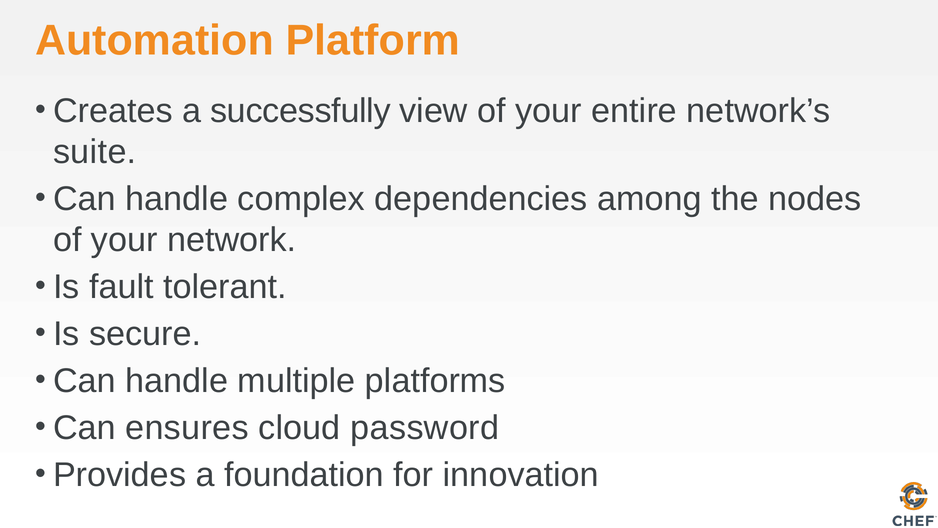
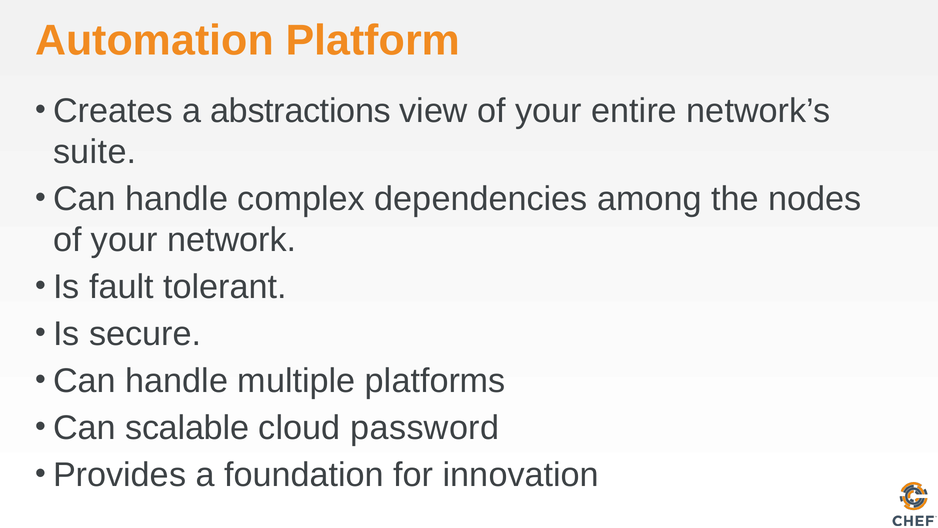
successfully: successfully -> abstractions (301, 111)
ensures: ensures -> scalable (187, 428)
